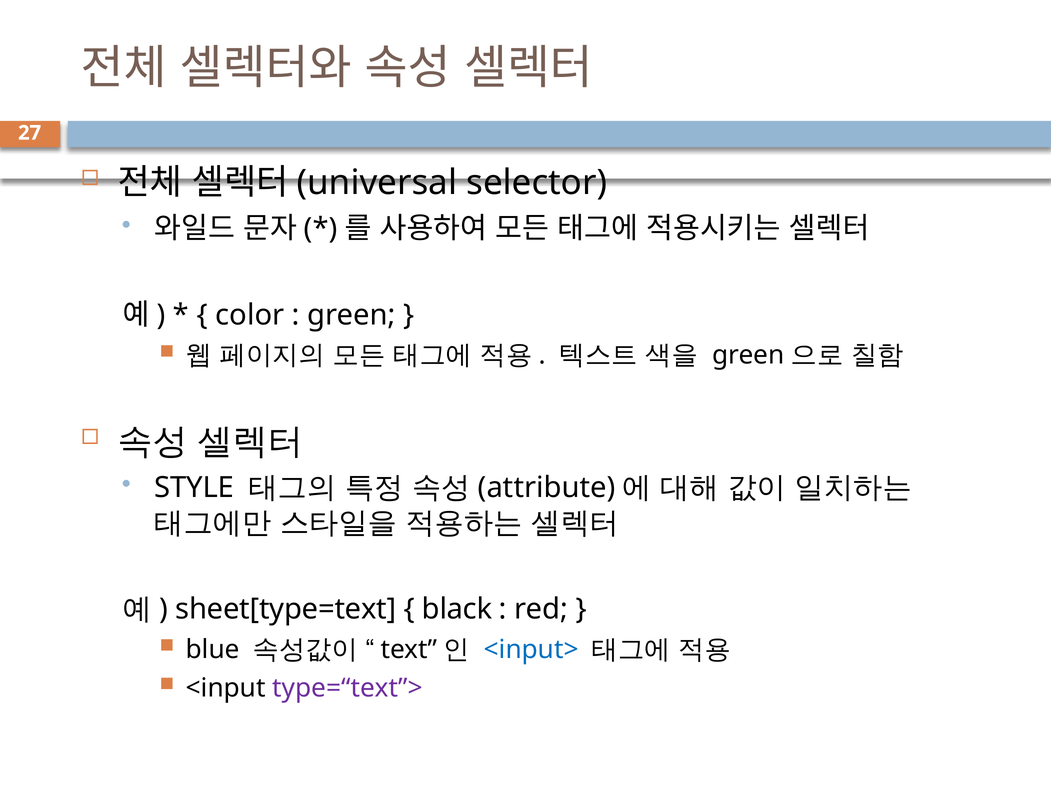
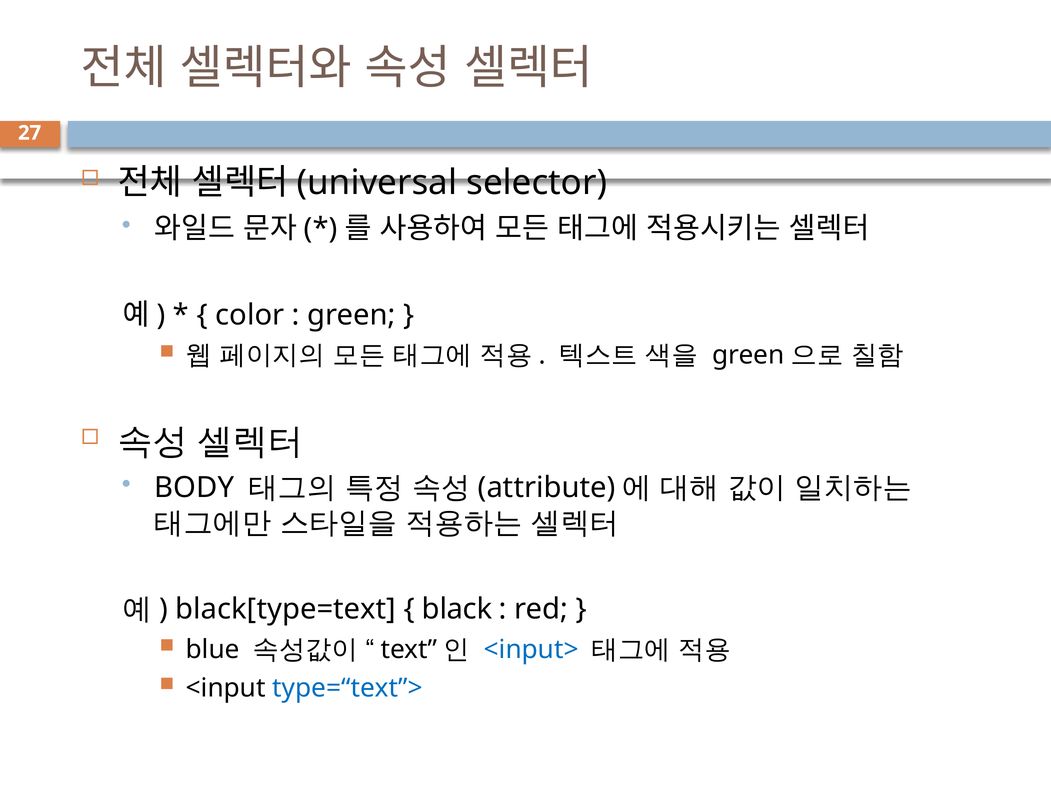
STYLE: STYLE -> BODY (194, 488)
sheet[type=text: sheet[type=text -> black[type=text (286, 609)
type=“text”> colour: purple -> blue (348, 688)
